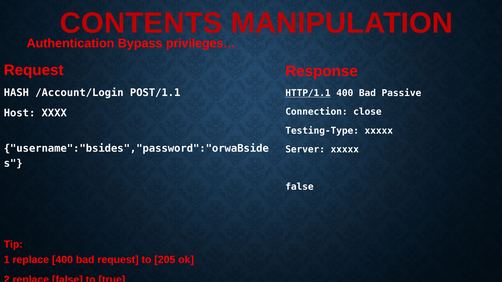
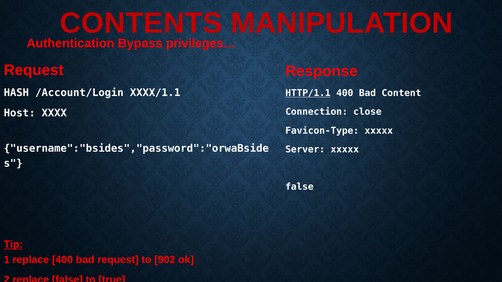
POST/1.1: POST/1.1 -> XXXX/1.1 (155, 93)
Passive: Passive -> Content (401, 93)
Testing-Type: Testing-Type -> Favicon-Type (322, 131)
Tip underline: none -> present (13, 245)
205: 205 -> 902 (165, 260)
